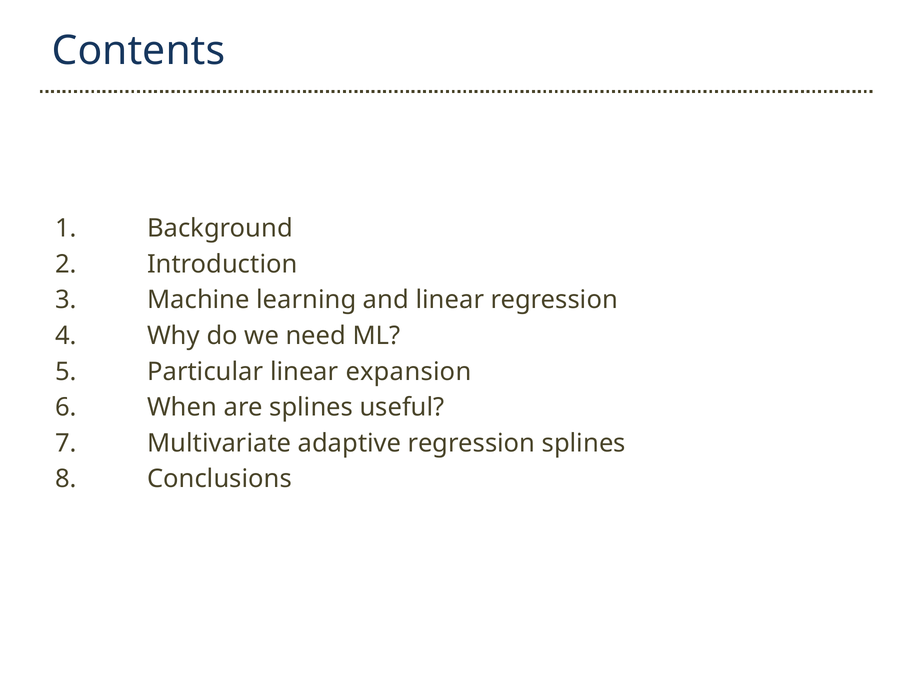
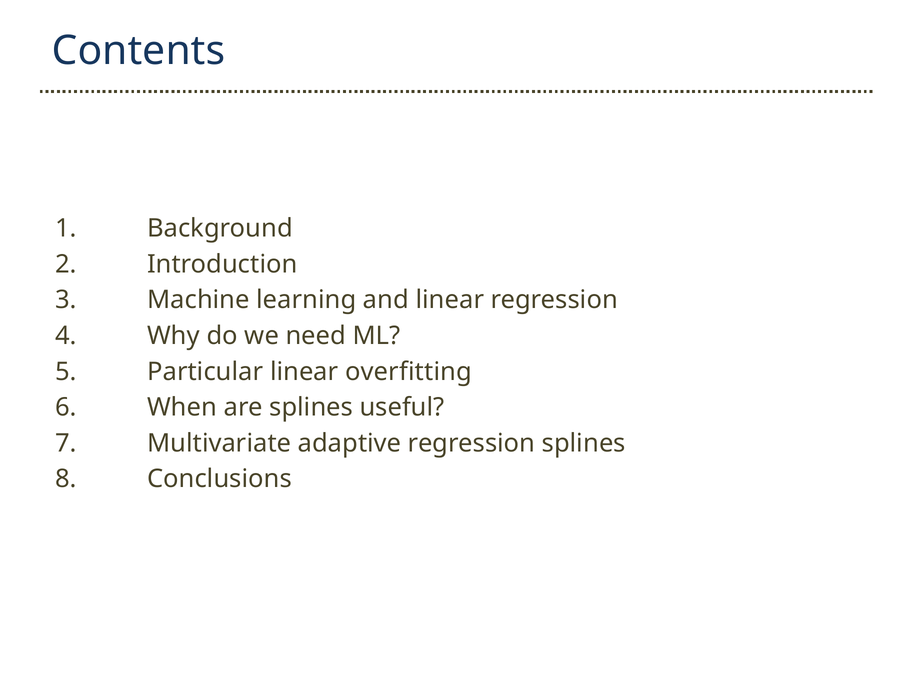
expansion: expansion -> overfitting (409, 372)
